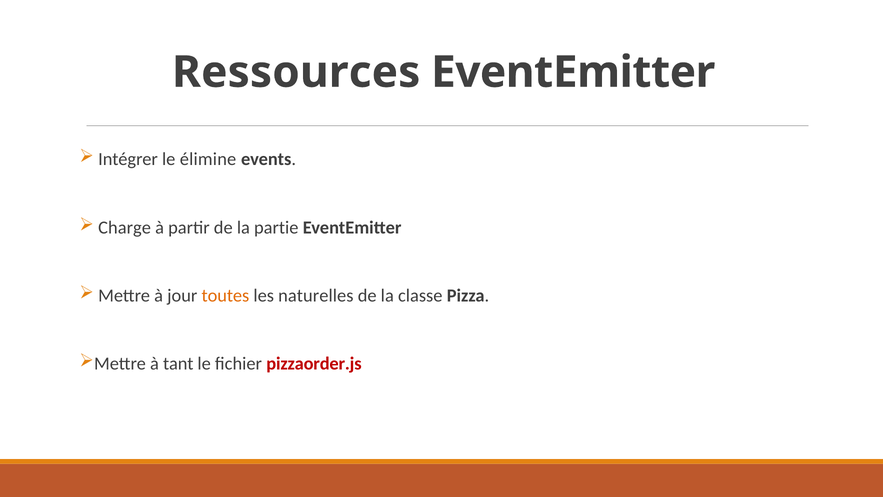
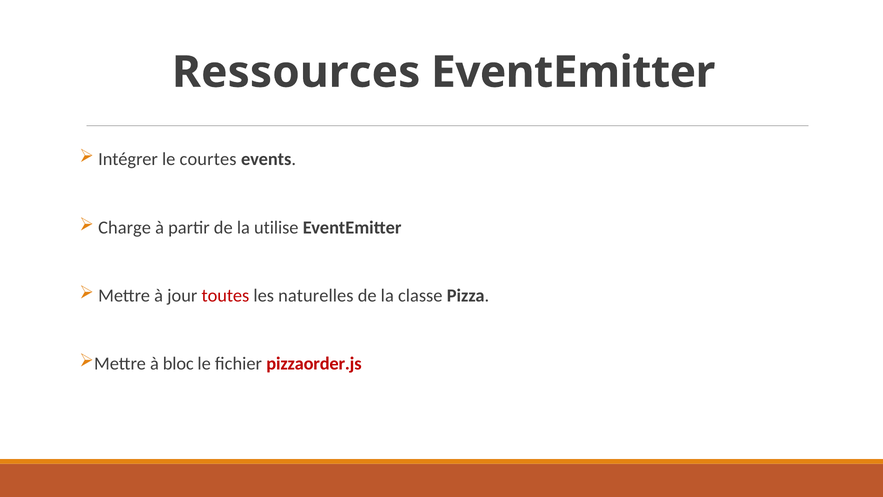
élimine: élimine -> courtes (208, 159)
partie: partie -> utilise (276, 227)
toutes colour: orange -> red (225, 295)
tant: tant -> bloc (178, 364)
